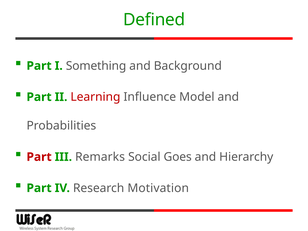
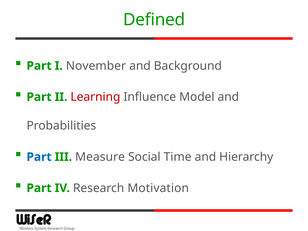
Something: Something -> November (96, 66)
Part colour: red -> blue (39, 157)
Remarks: Remarks -> Measure (100, 157)
Goes: Goes -> Time (178, 157)
